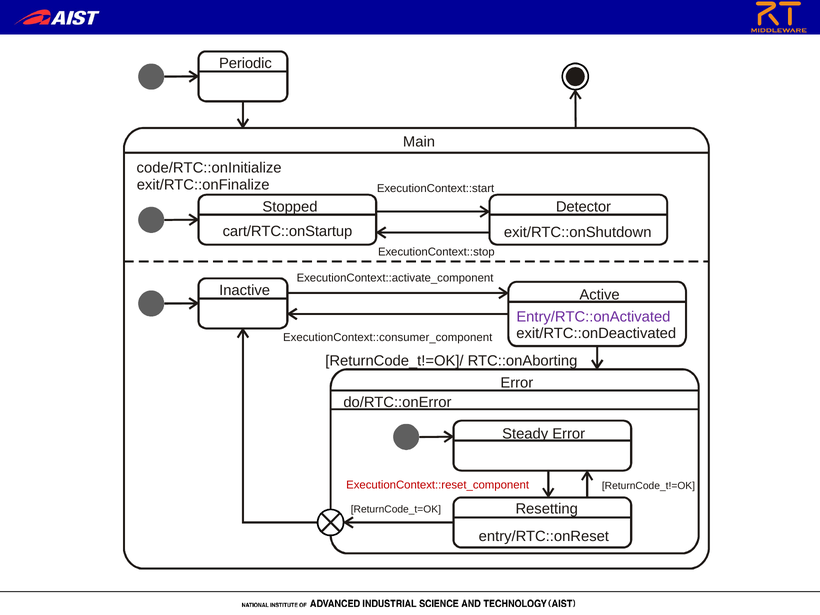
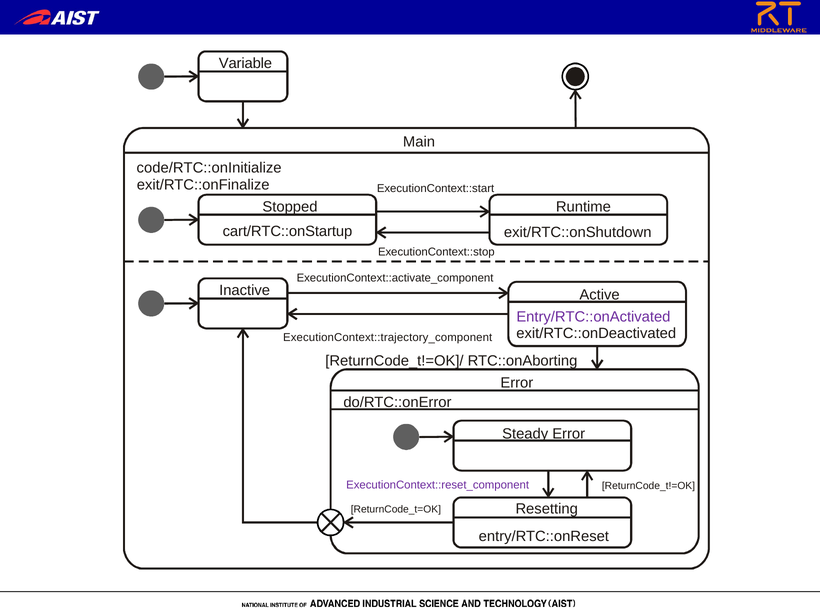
Periodic: Periodic -> Variable (245, 63)
Detector: Detector -> Runtime (583, 207)
ExecutionContext::consumer_component: ExecutionContext::consumer_component -> ExecutionContext::trajectory_component (388, 337)
ExecutionContext::reset_component colour: red -> purple (438, 485)
